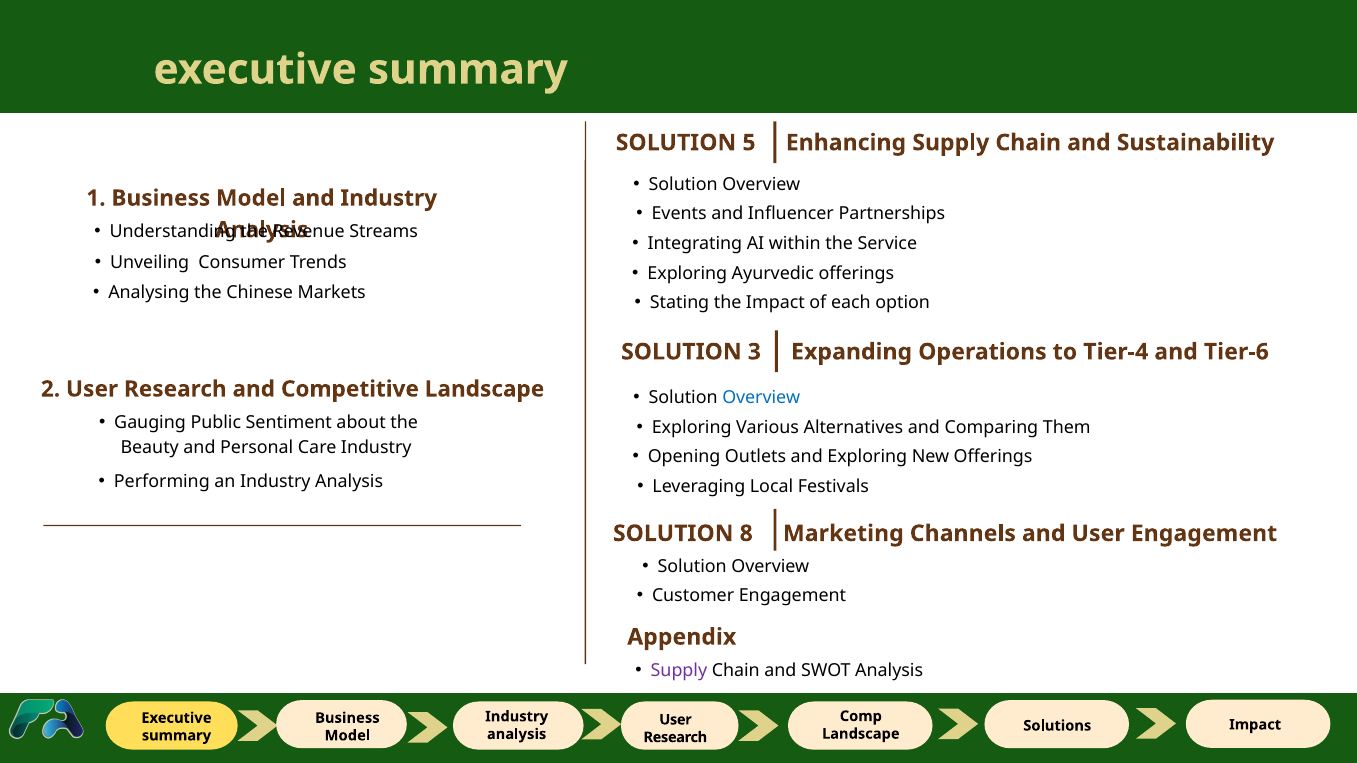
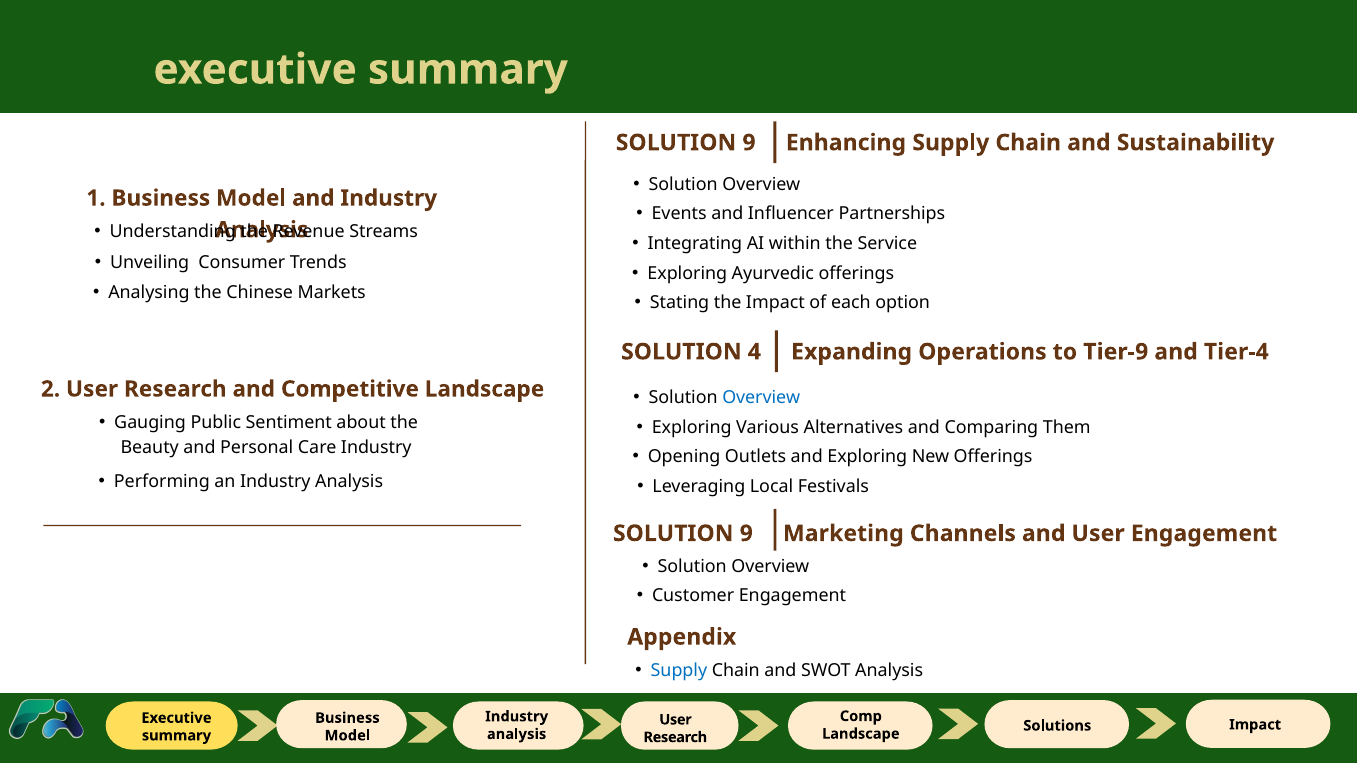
5: 5 -> 9 (749, 143)
3: 3 -> 4 (754, 352)
Tier-4: Tier-4 -> Tier-9 (1116, 352)
Tier-6: Tier-6 -> Tier-4 (1236, 352)
8: 8 -> 9 (746, 534)
Supply colour: purple -> blue (679, 671)
